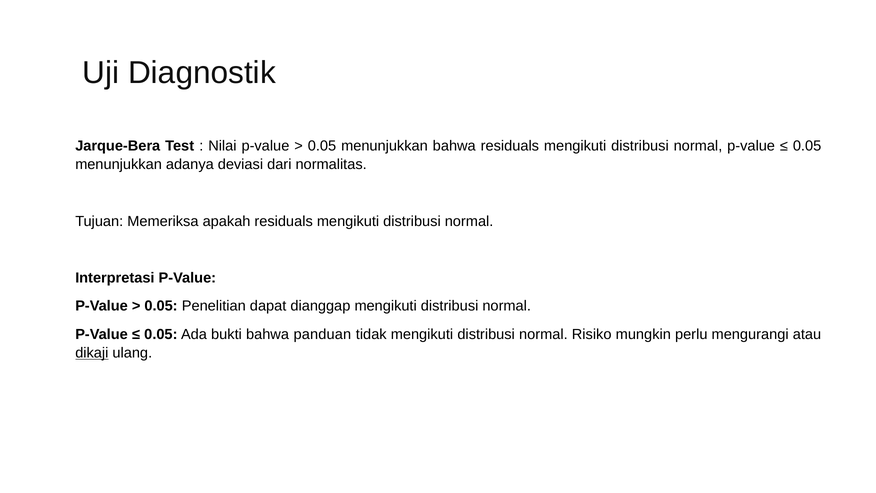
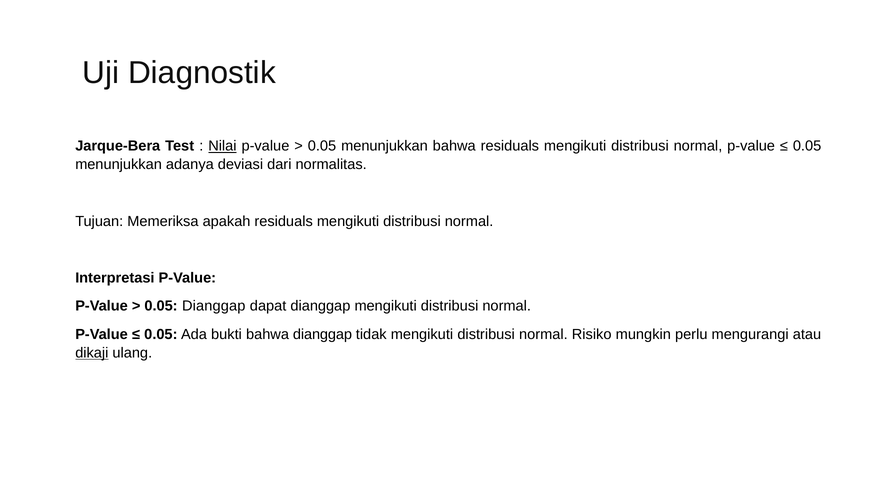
Nilai underline: none -> present (222, 146)
0.05 Penelitian: Penelitian -> Dianggap (214, 306)
bahwa panduan: panduan -> dianggap (322, 334)
